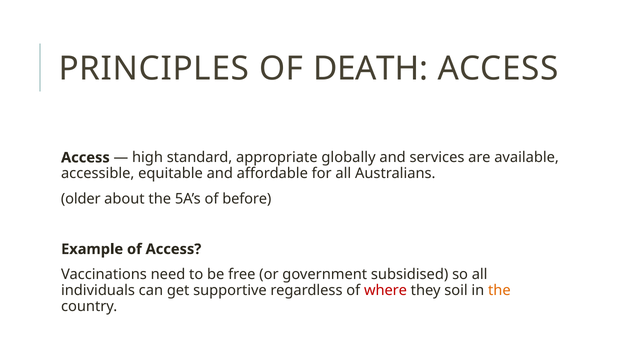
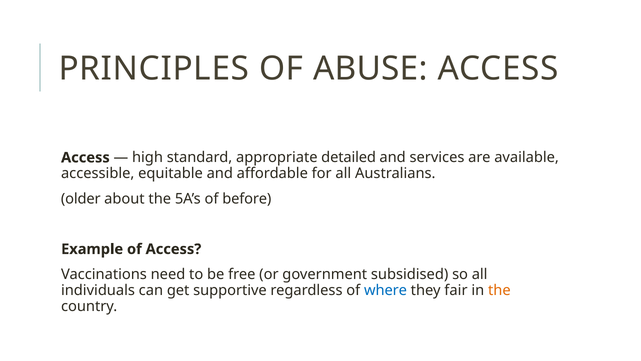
DEATH: DEATH -> ABUSE (370, 69)
globally: globally -> detailed (349, 157)
where colour: red -> blue (386, 290)
soil: soil -> fair (456, 290)
